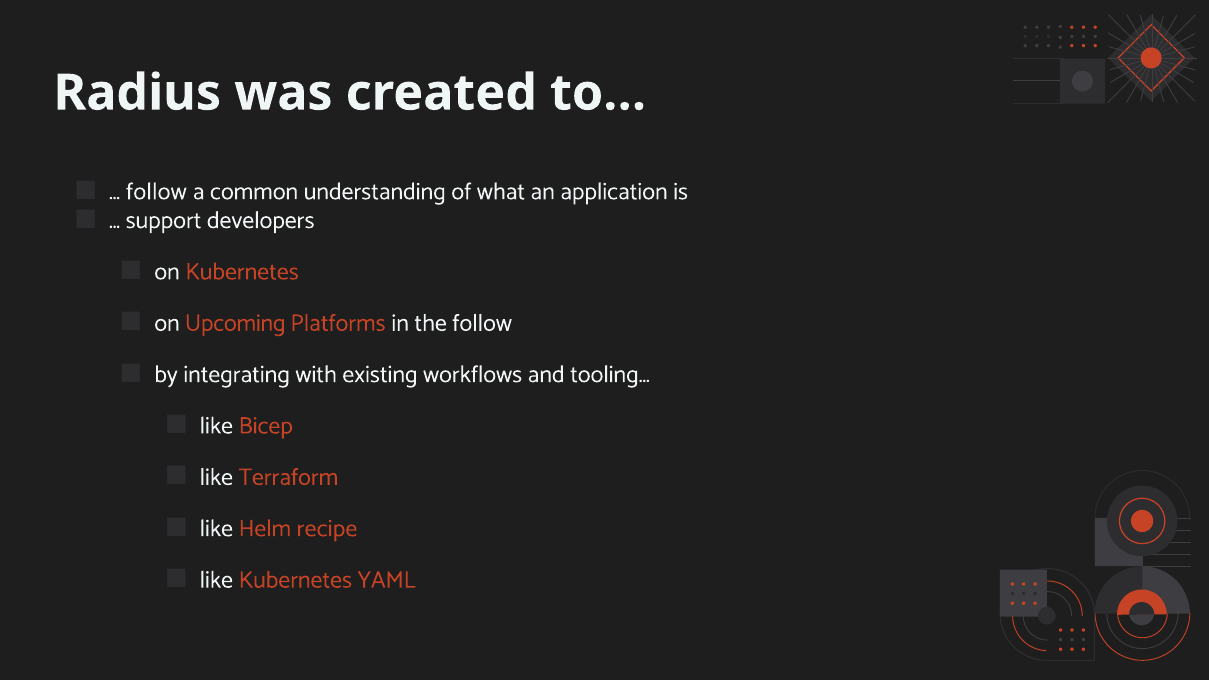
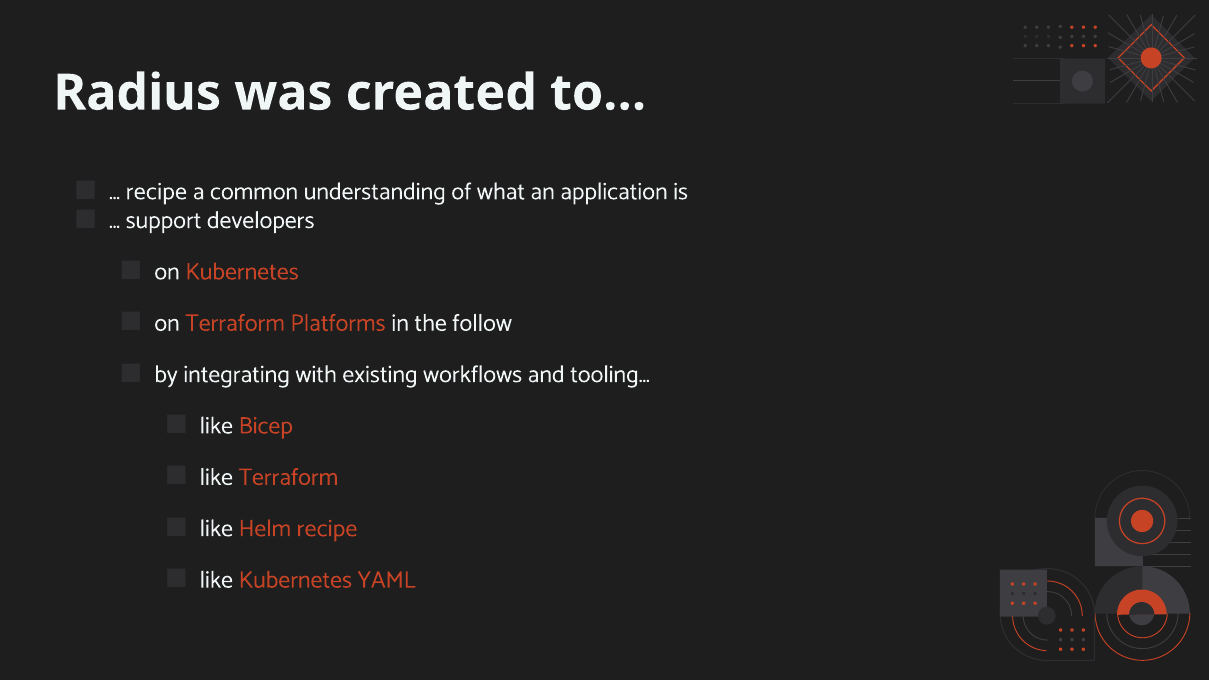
follow: follow -> recipe (156, 191)
on Upcoming: Upcoming -> Terraform (235, 323)
